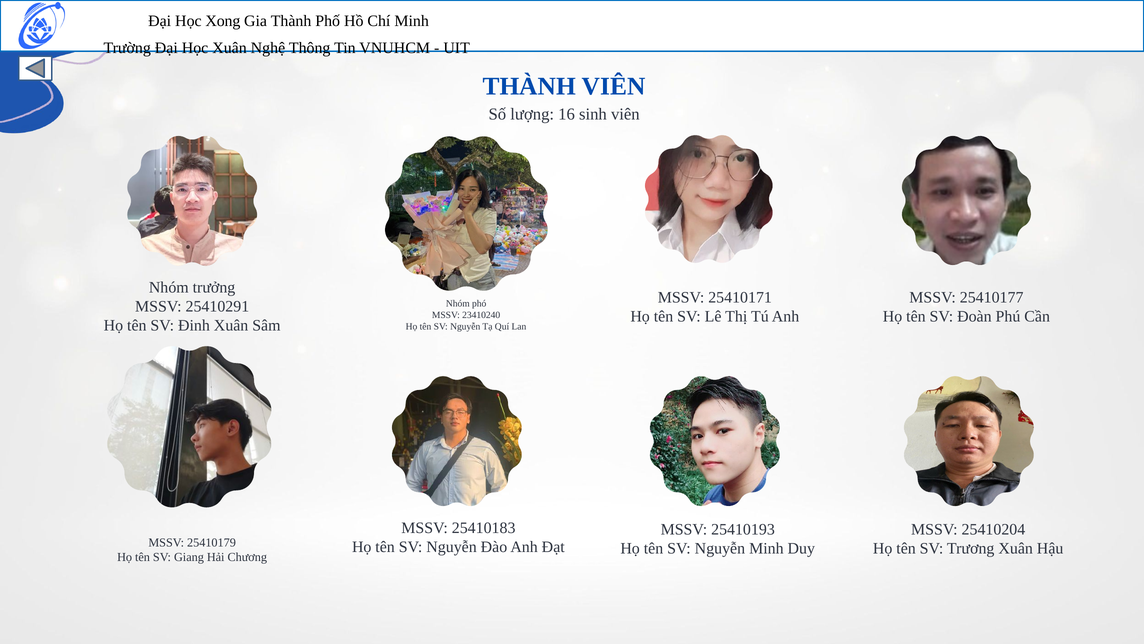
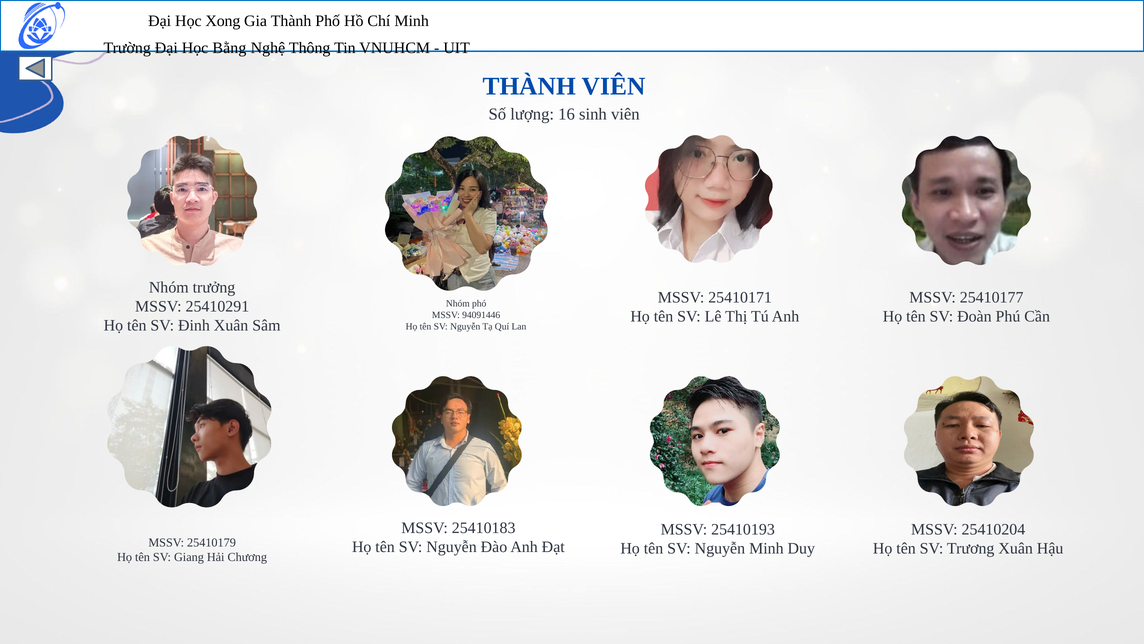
Học Xuân: Xuân -> Bằng (229, 48)
23410240: 23410240 -> 94091446 (481, 315)
